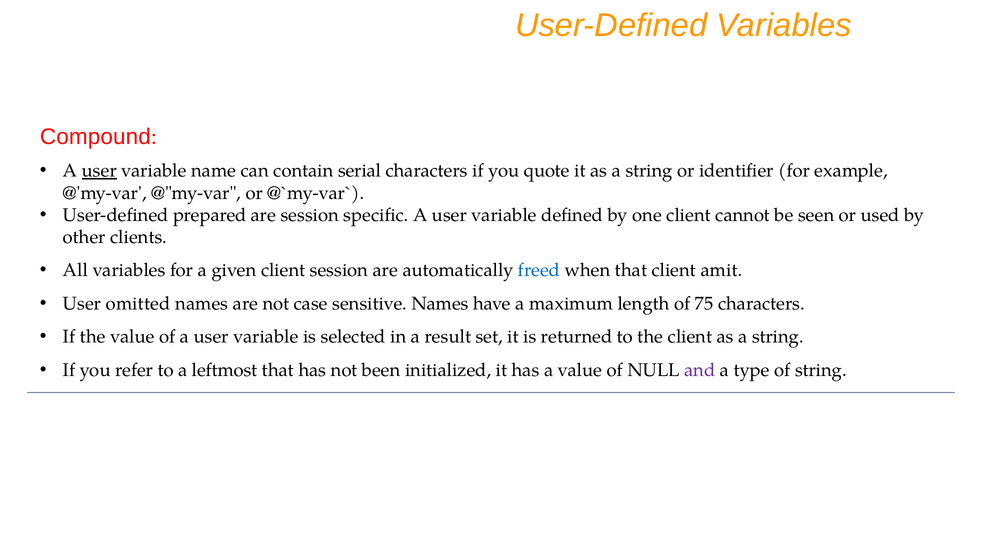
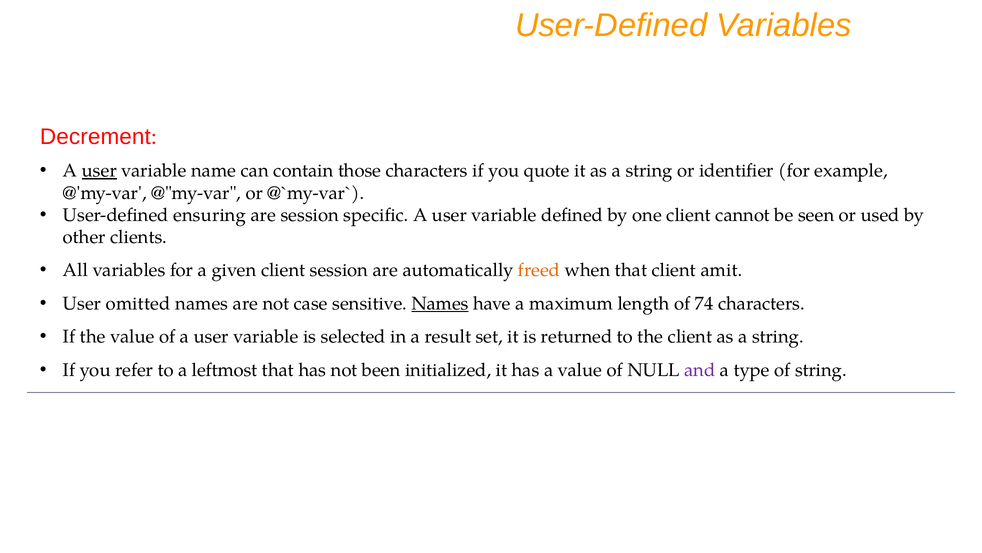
Compound: Compound -> Decrement (95, 137)
serial: serial -> those (360, 171)
prepared: prepared -> ensuring (210, 215)
freed colour: blue -> orange (539, 270)
Names underline: none -> present (440, 303)
75: 75 -> 74 (704, 303)
